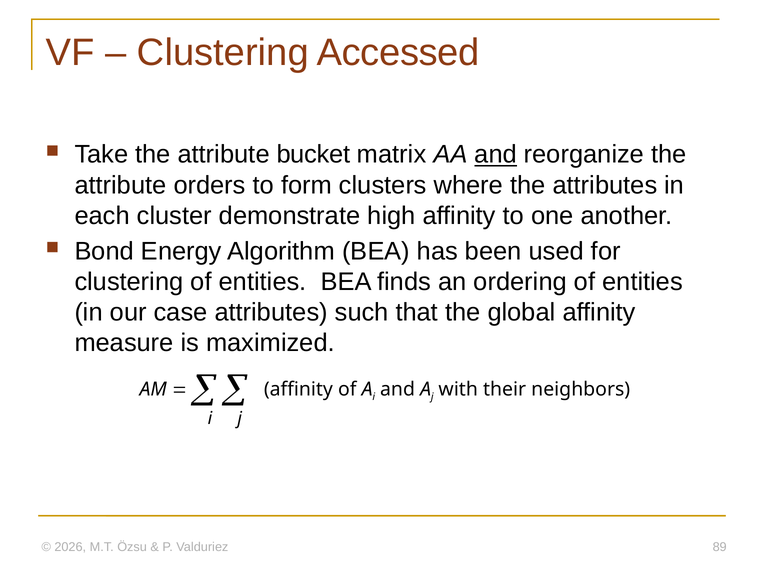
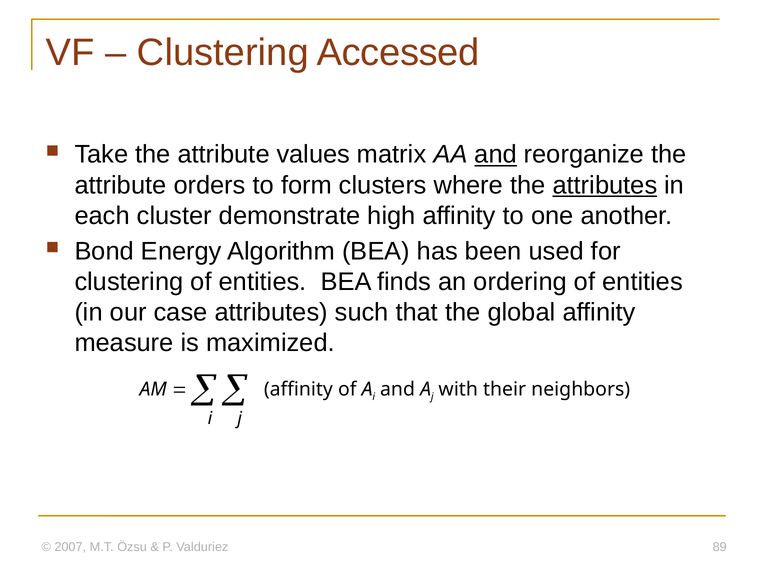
bucket: bucket -> values (313, 155)
attributes underline: none -> present (605, 185)
2026: 2026 -> 2007 (70, 547)
